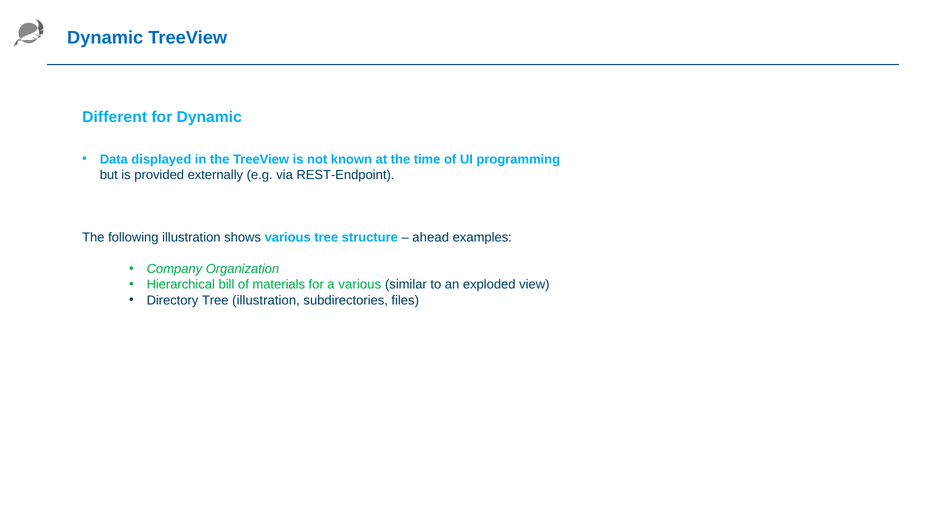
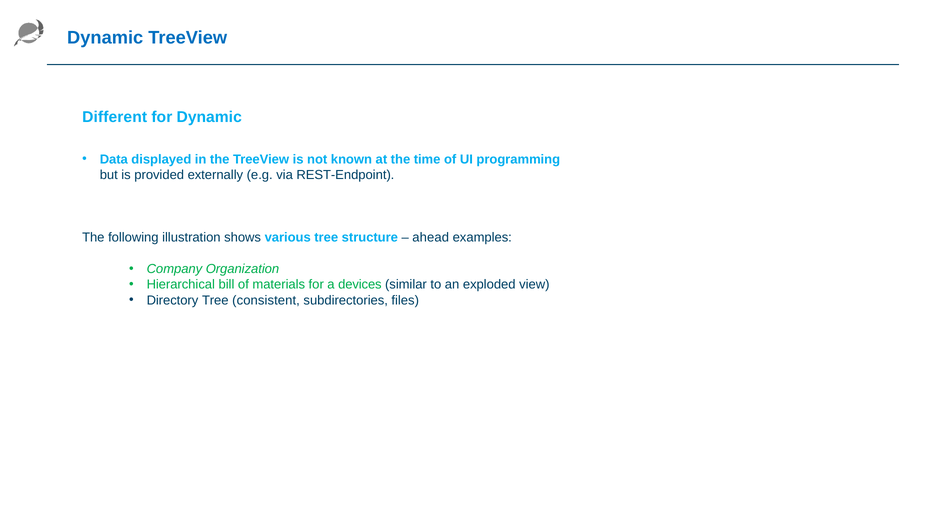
a various: various -> devices (360, 284)
Tree illustration: illustration -> consistent (266, 300)
